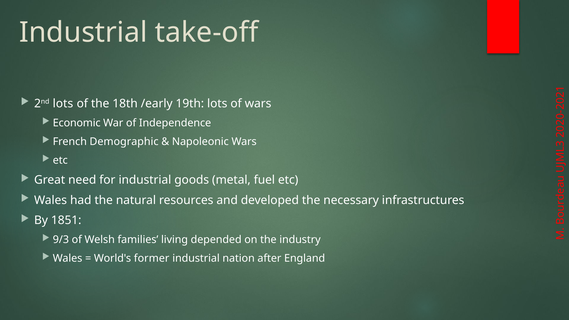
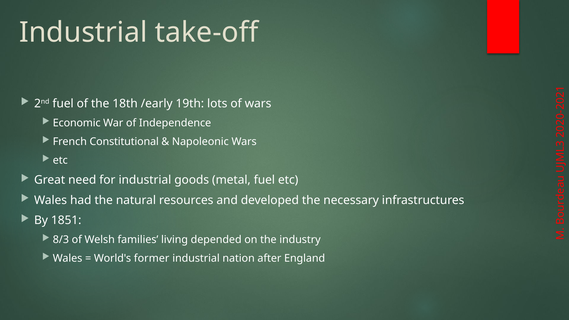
2nd lots: lots -> fuel (63, 104)
Demographic: Demographic -> Constitutional (124, 142)
9/3: 9/3 -> 8/3 (61, 240)
